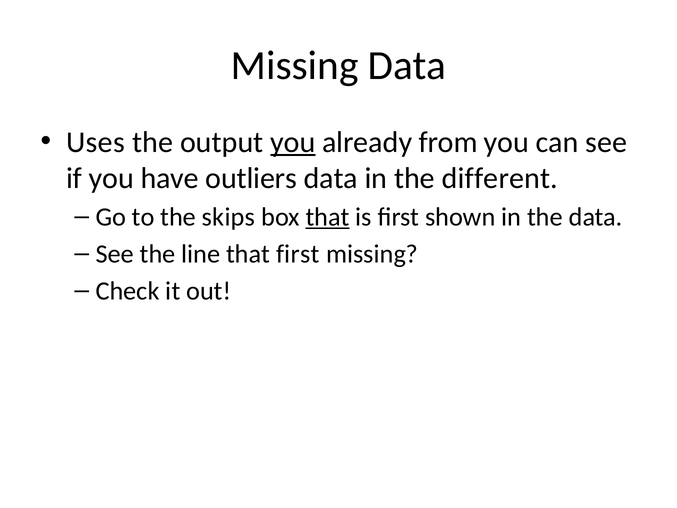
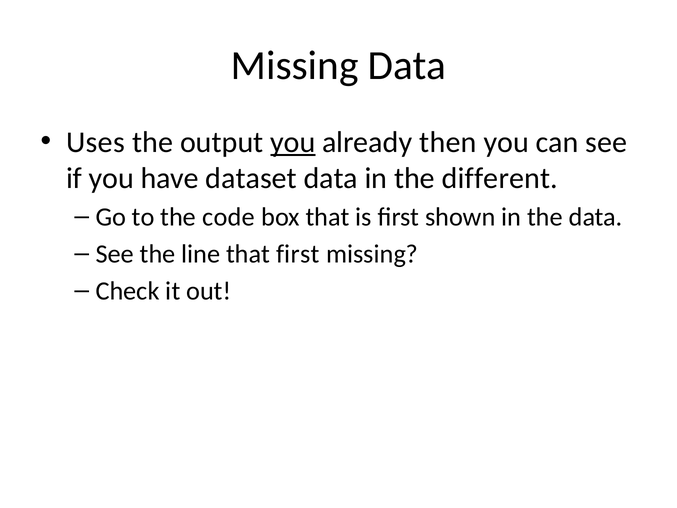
from: from -> then (448, 142)
outliers: outliers -> dataset (251, 178)
skips: skips -> code (229, 217)
that underline: present -> none (328, 217)
